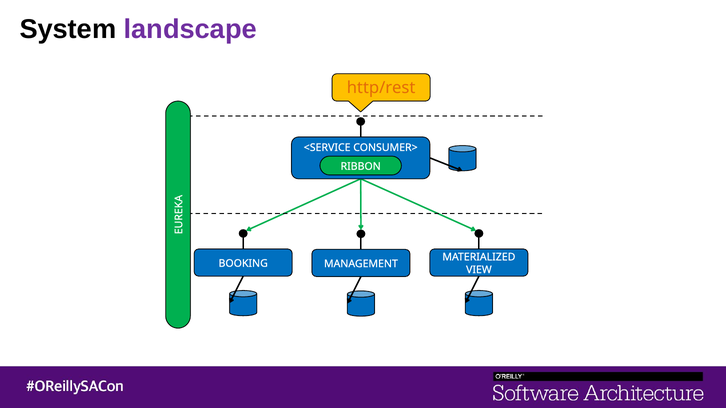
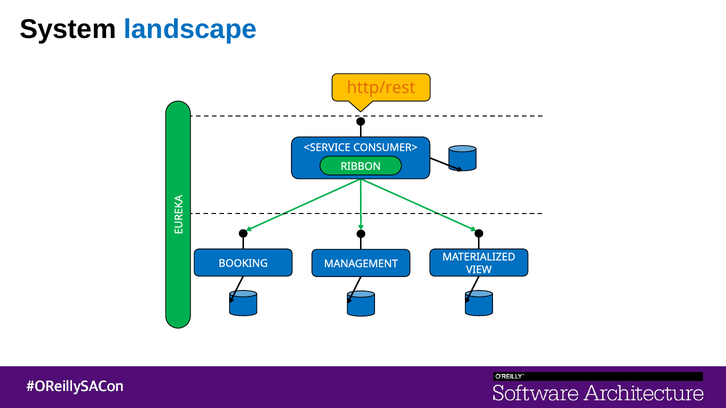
landscape colour: purple -> blue (190, 29)
